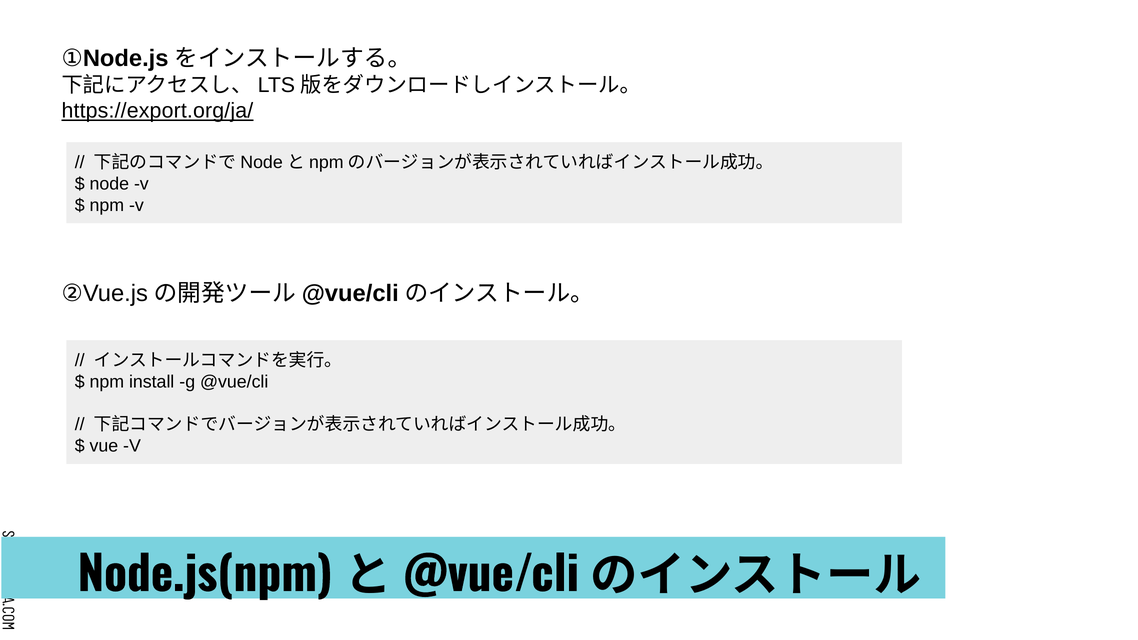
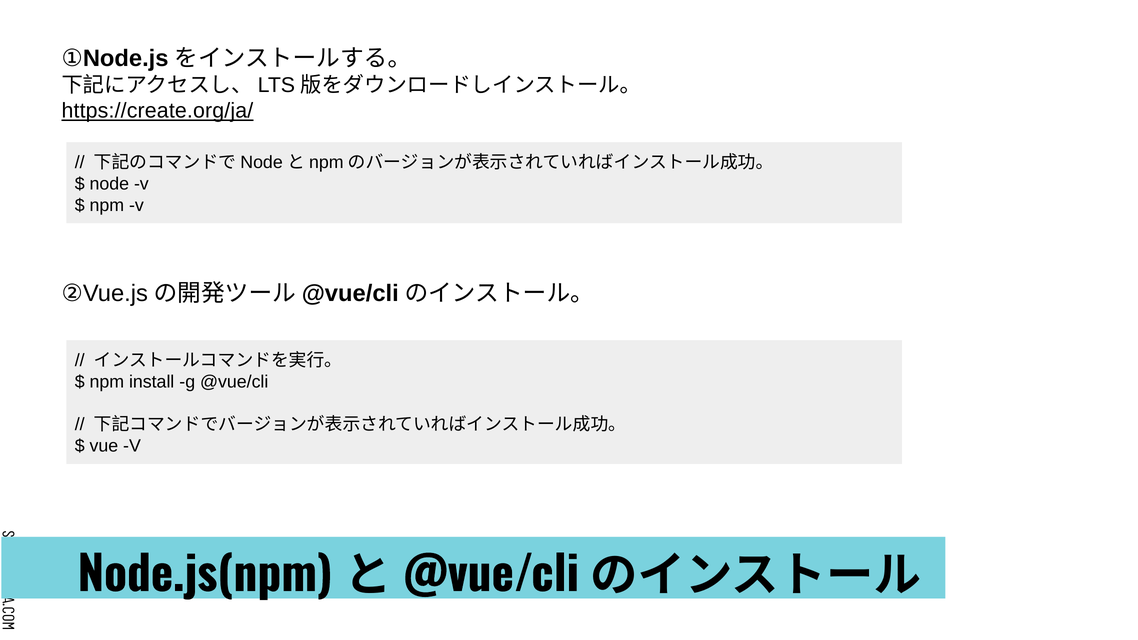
https://export.org/ja/: https://export.org/ja/ -> https://create.org/ja/ (157, 111)
